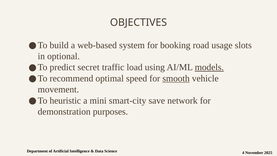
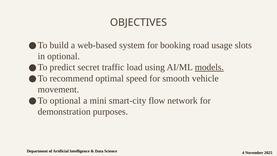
smooth underline: present -> none (176, 78)
heuristic: heuristic -> optional (65, 101)
save: save -> flow (157, 101)
